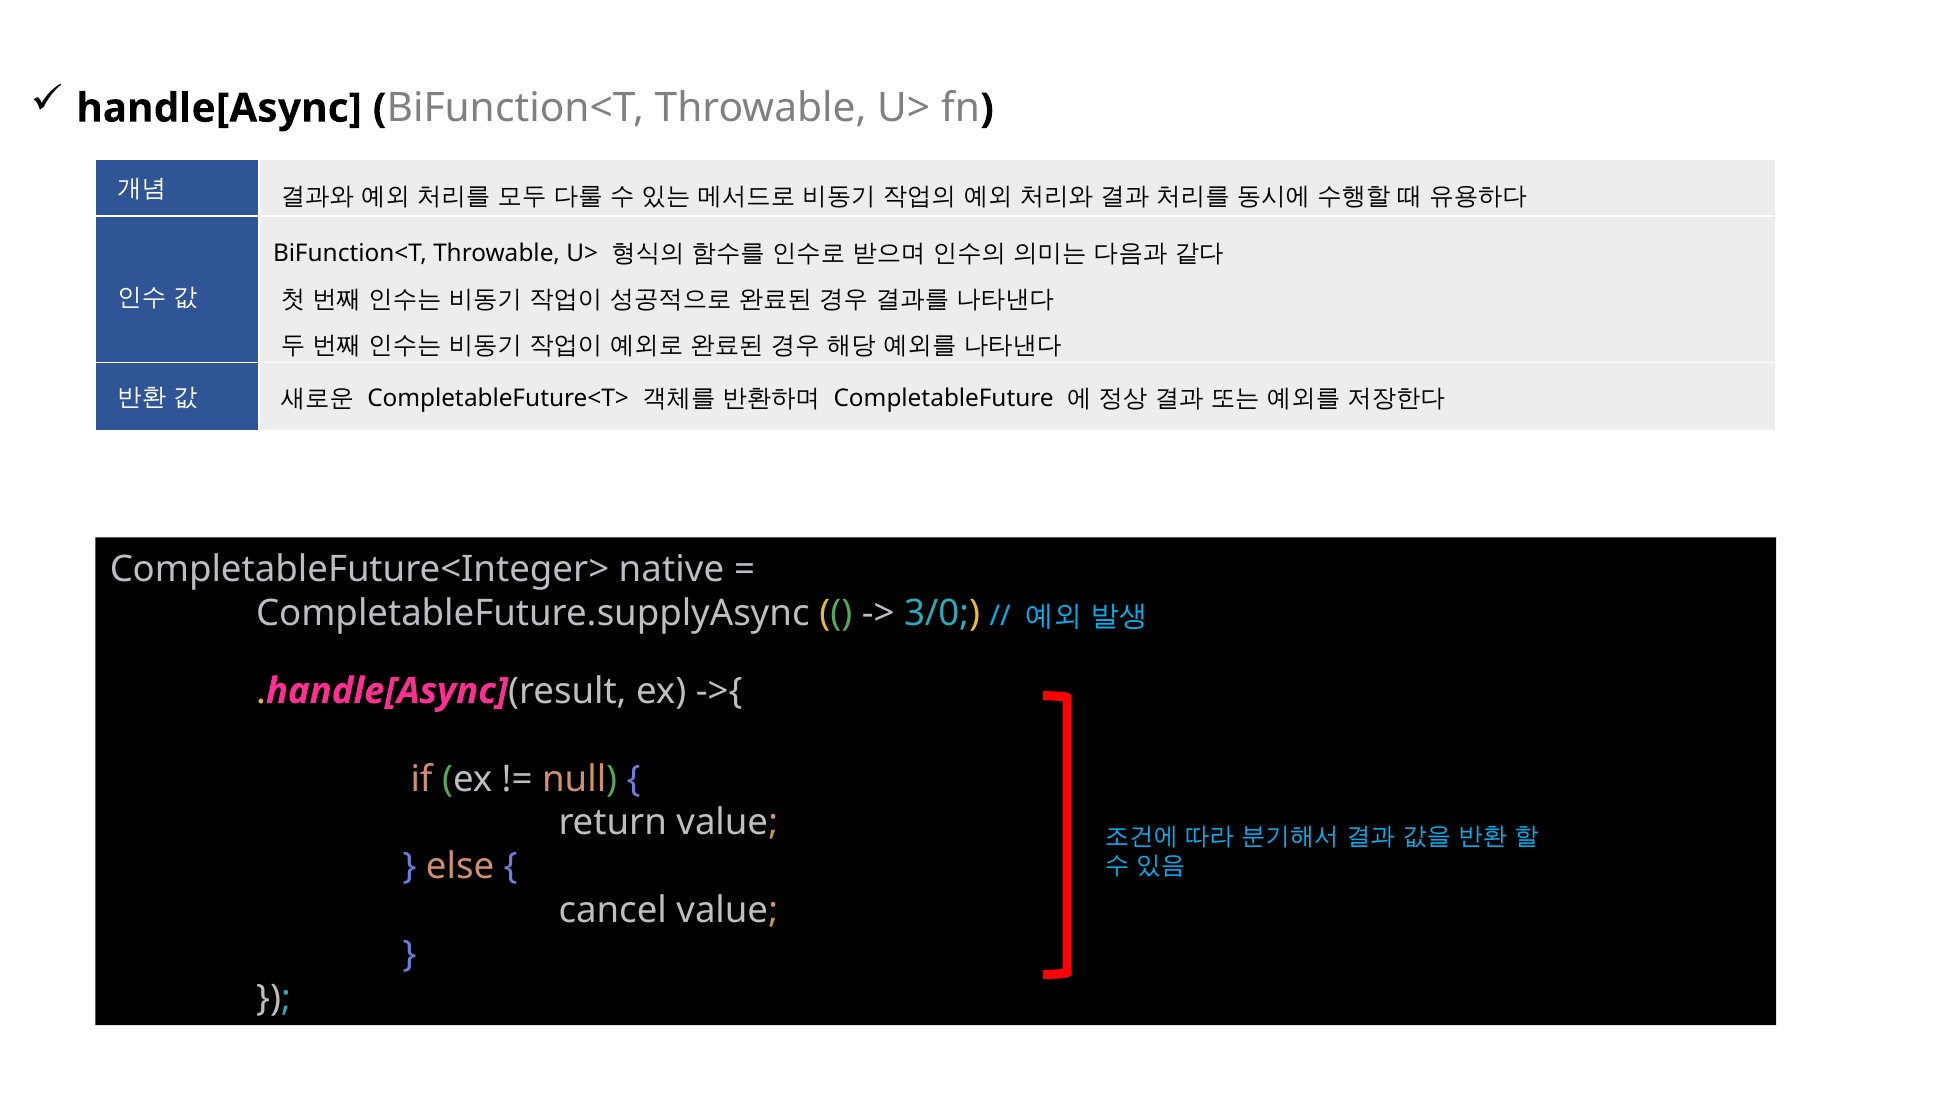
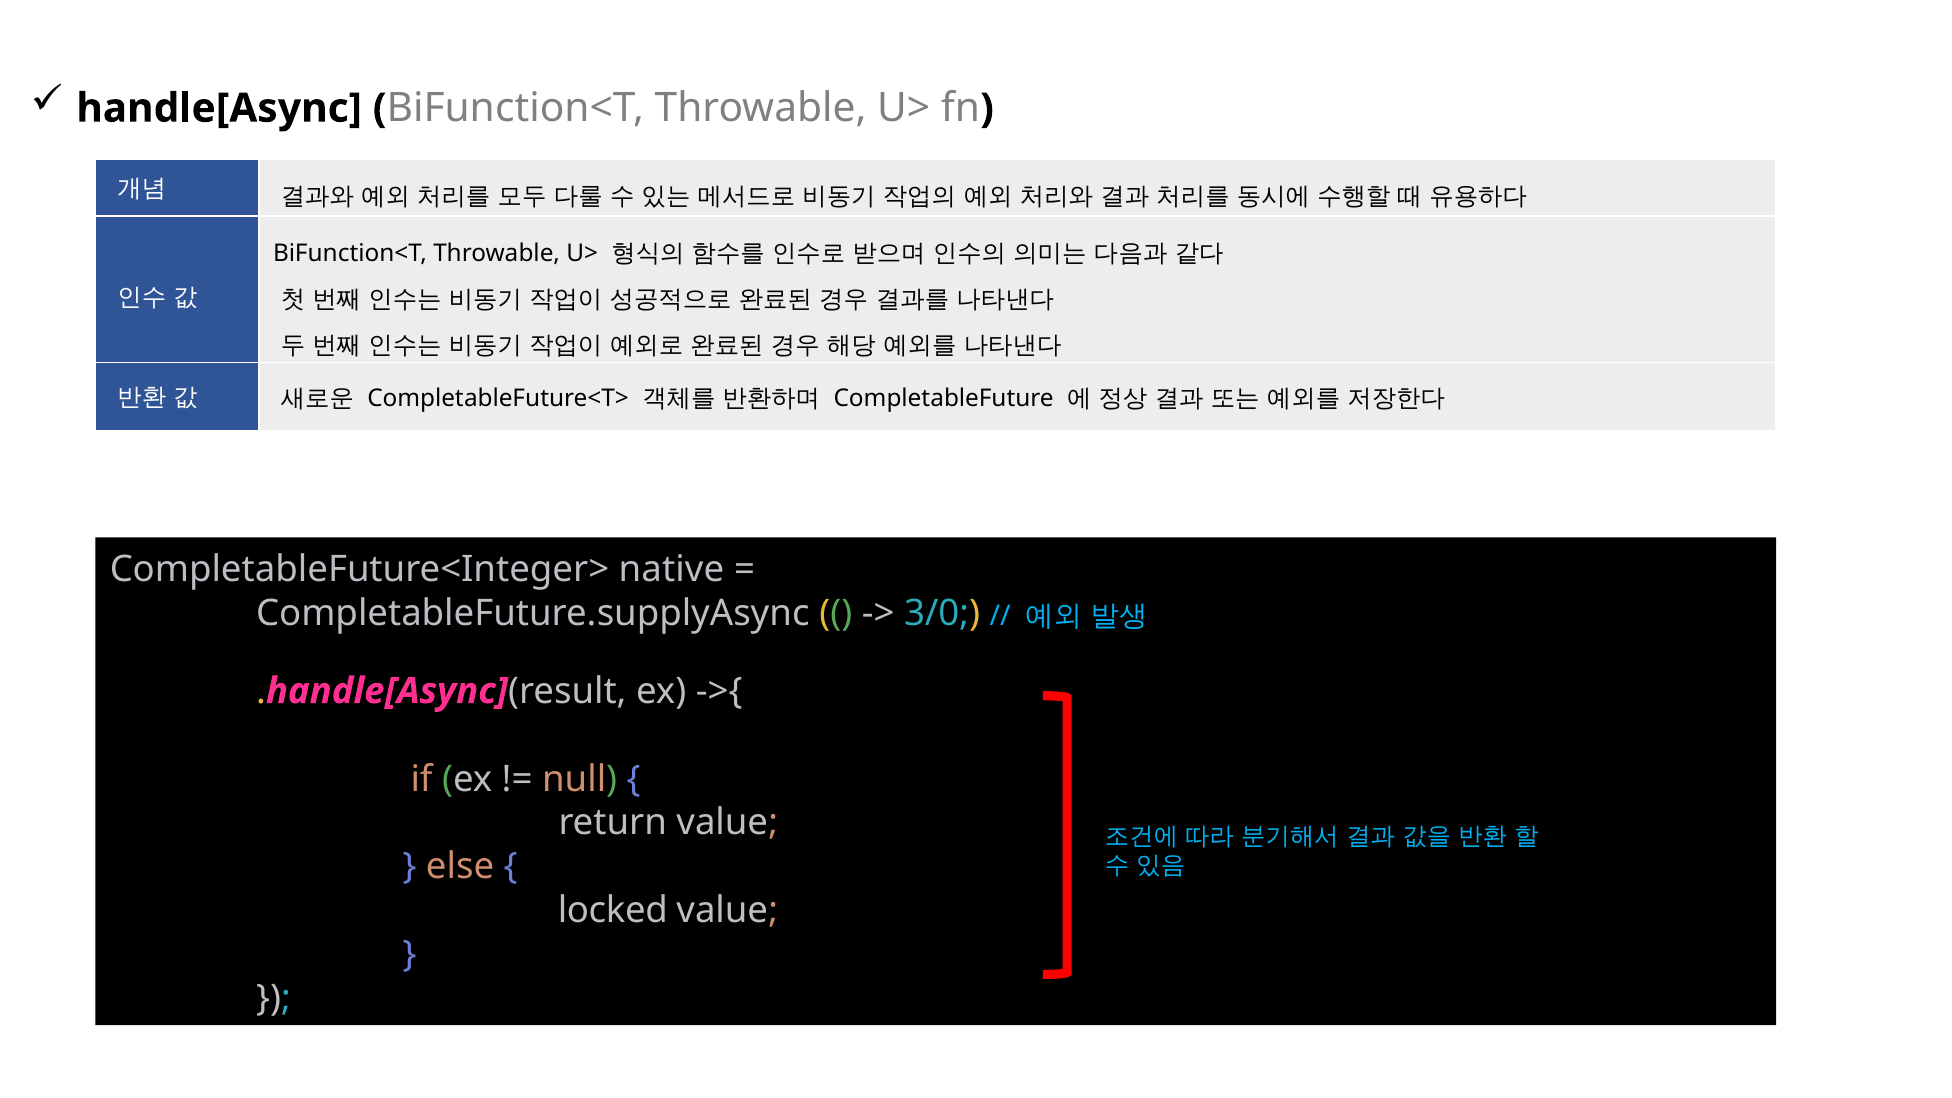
cancel: cancel -> locked (613, 911)
